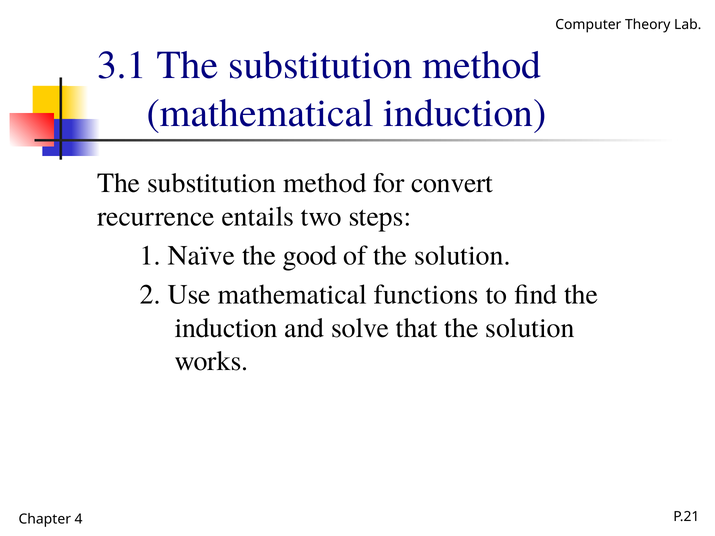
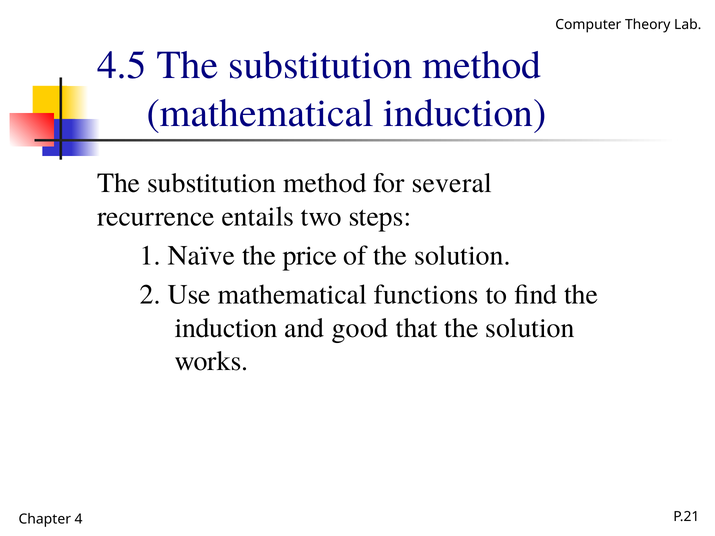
3.1: 3.1 -> 4.5 (122, 65)
convert: convert -> several (452, 183)
good: good -> price (310, 256)
solve: solve -> good (360, 328)
